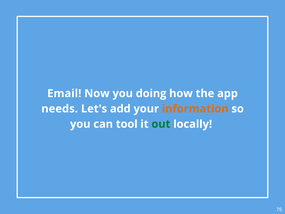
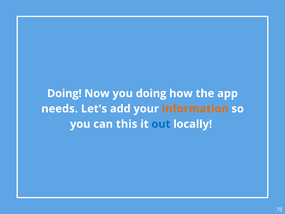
Email: Email -> Doing (64, 93)
tool: tool -> this (127, 124)
out colour: green -> blue (161, 124)
